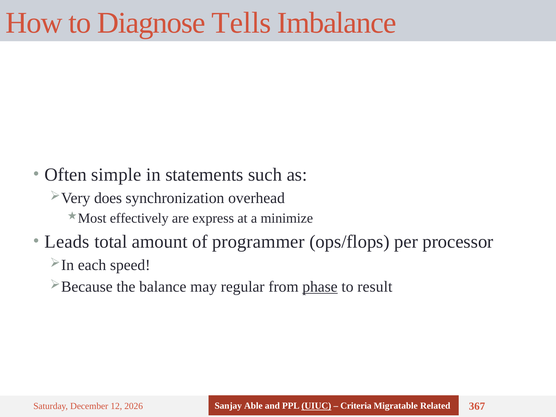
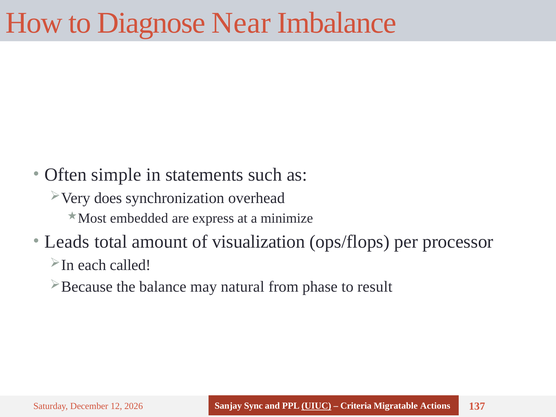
Tells: Tells -> Near (241, 23)
effectively: effectively -> embedded (139, 218)
programmer: programmer -> visualization (259, 242)
speed: speed -> called (130, 265)
regular: regular -> natural (243, 287)
phase underline: present -> none (320, 287)
Able: Able -> Sync (253, 406)
Related: Related -> Actions (435, 406)
367: 367 -> 137 (477, 406)
